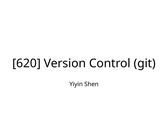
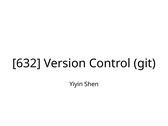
620: 620 -> 632 (27, 63)
